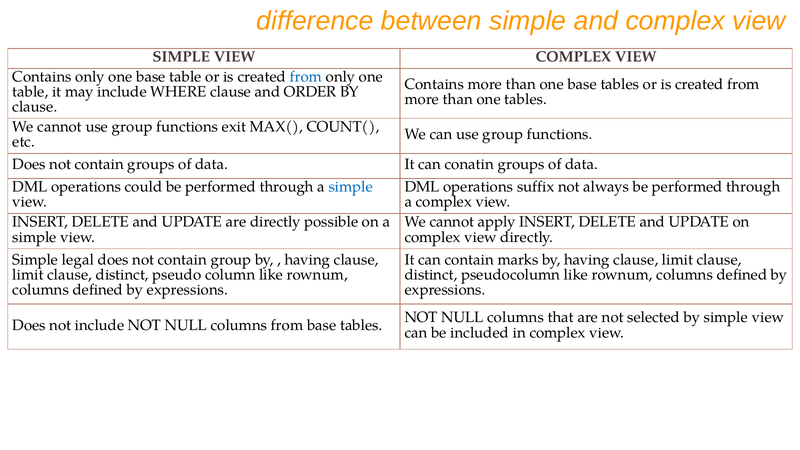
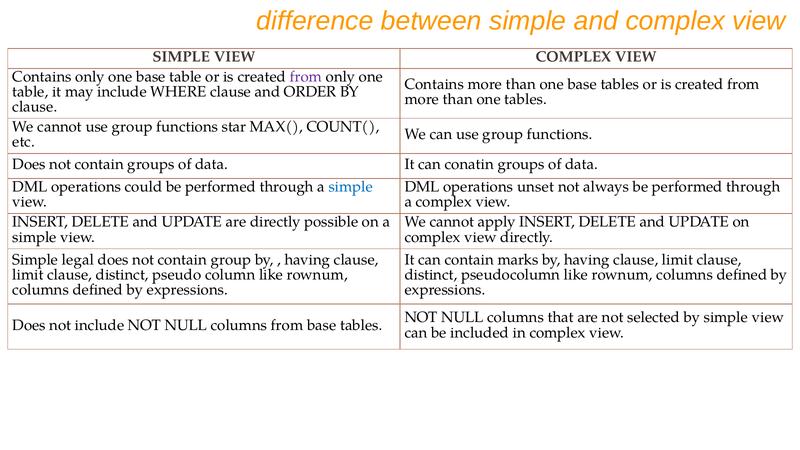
from colour: blue -> purple (306, 77)
exit: exit -> star (234, 127)
suffix: suffix -> unset (536, 187)
